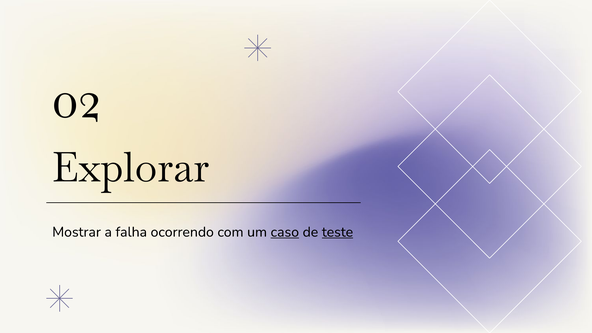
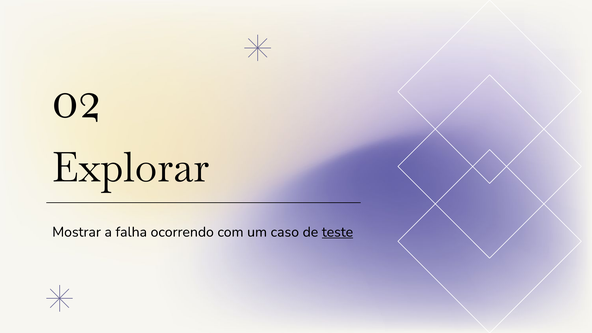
caso underline: present -> none (285, 232)
